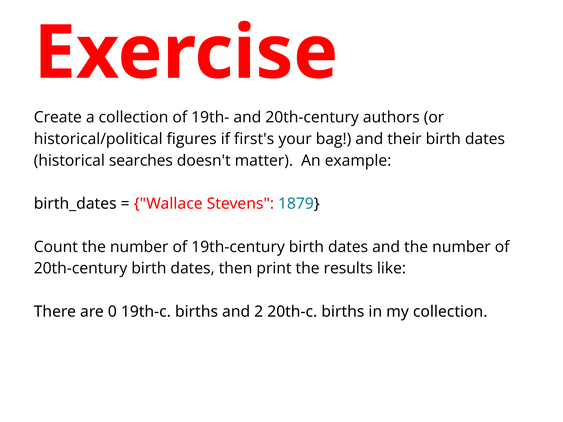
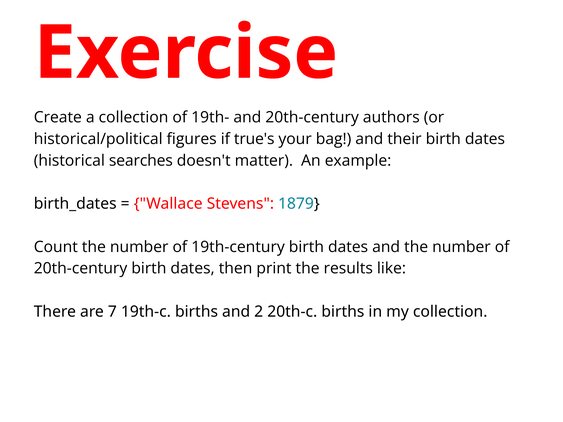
first's: first's -> true's (254, 139)
0: 0 -> 7 (112, 312)
